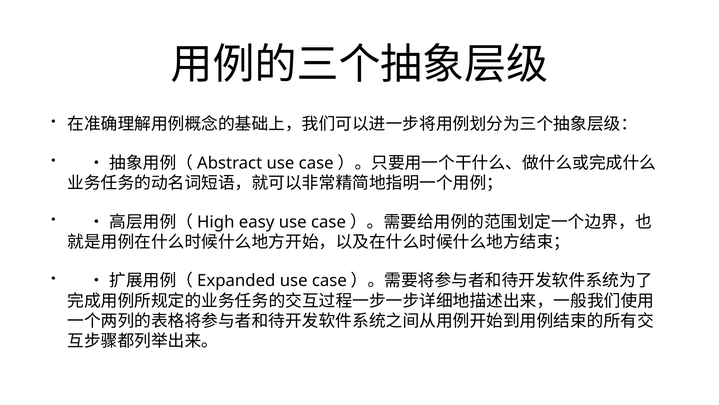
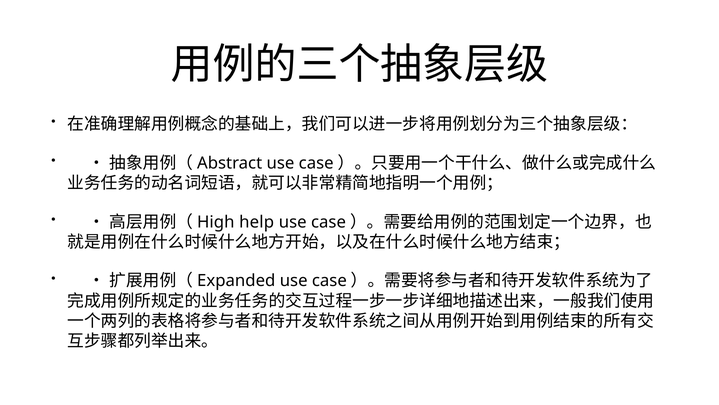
easy: easy -> help (257, 222)
